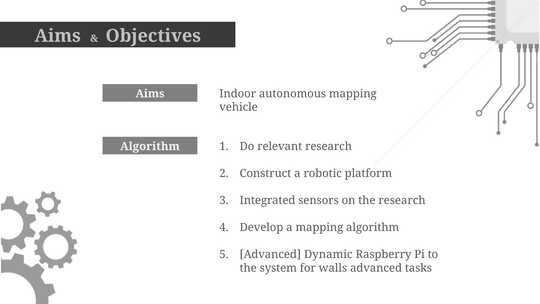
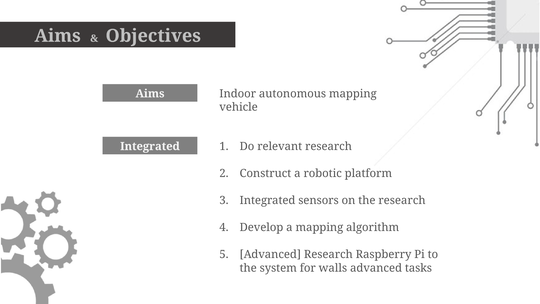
Algorithm: Algorithm -> Integrated (150, 146)
Advanced Dynamic: Dynamic -> Research (328, 254)
